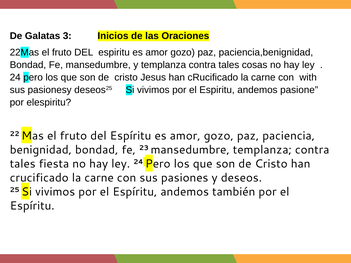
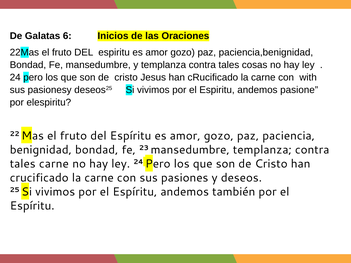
3: 3 -> 6 (67, 36)
tales fiesta: fiesta -> carne (54, 164)
